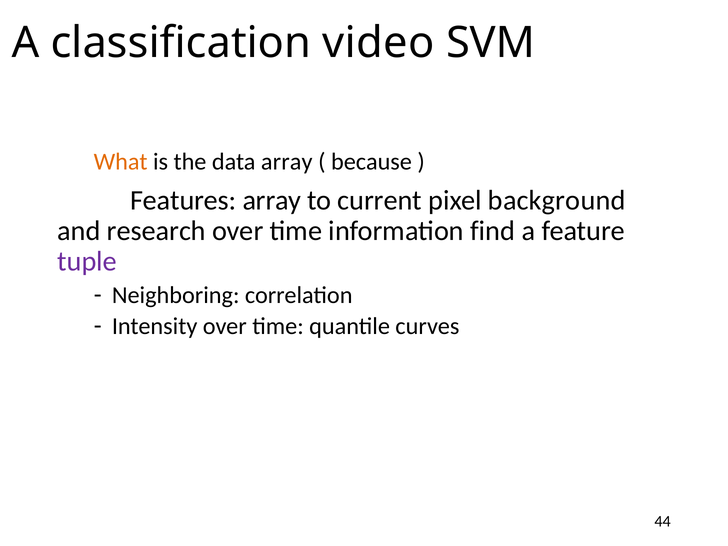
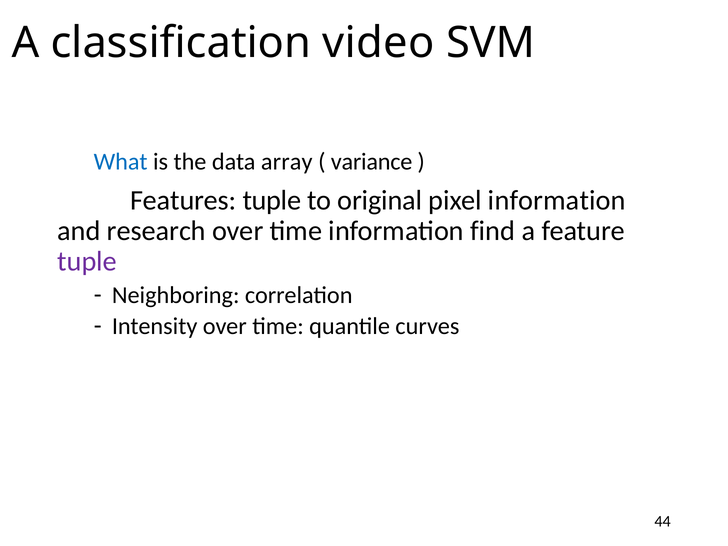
What colour: orange -> blue (121, 162)
because: because -> variance (372, 162)
Features array: array -> tuple (272, 200)
current: current -> original (380, 200)
pixel background: background -> information (557, 200)
